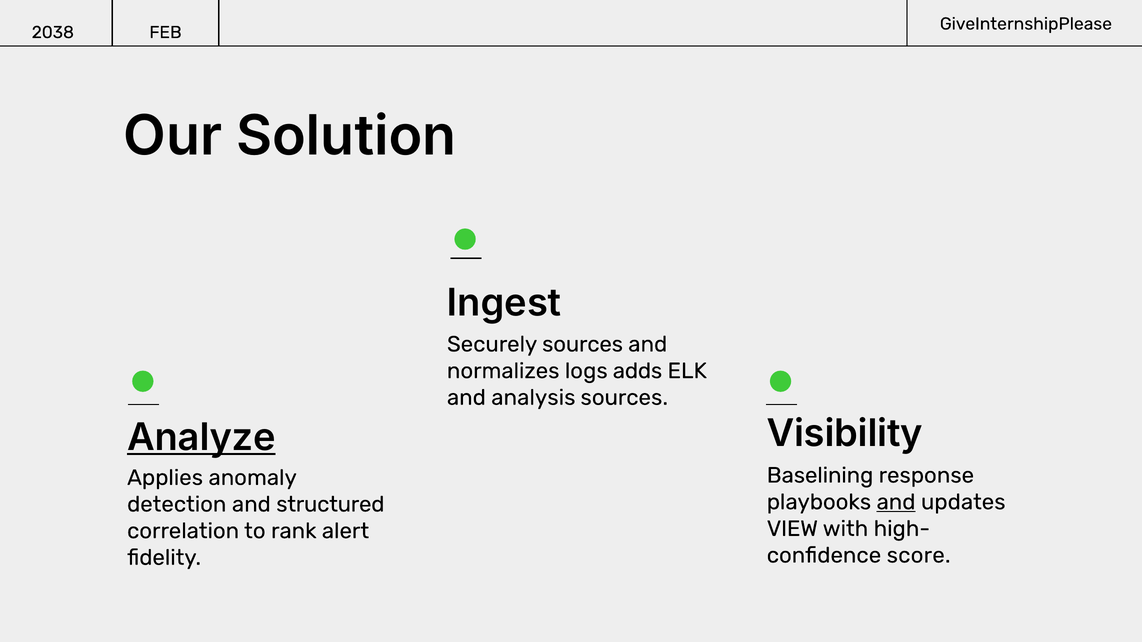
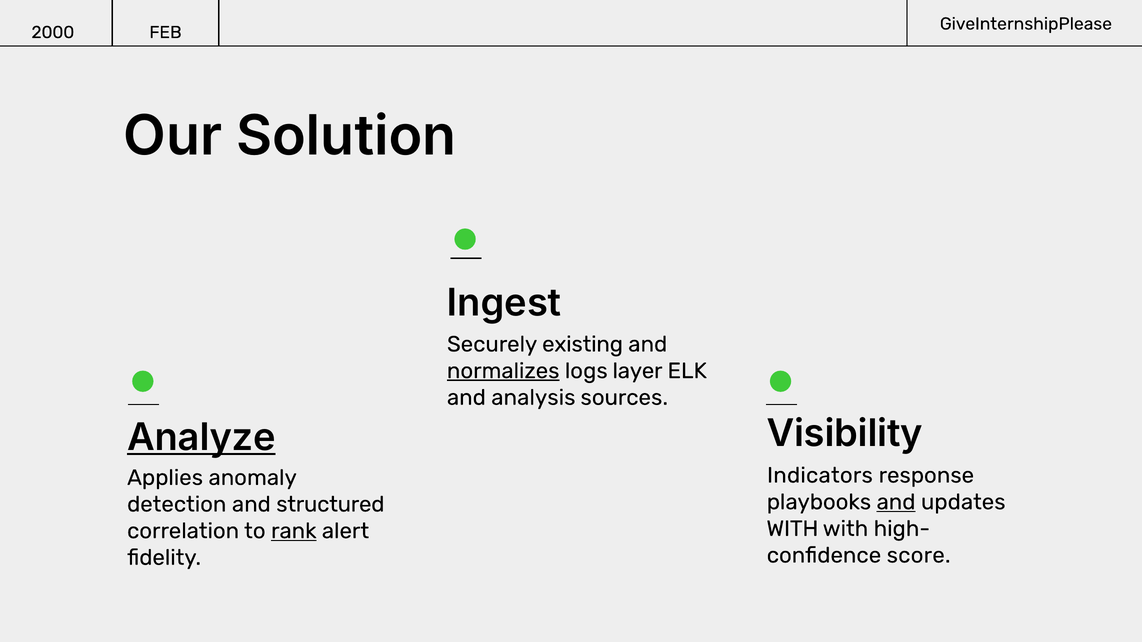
2038: 2038 -> 2000 (53, 32)
Securely sources: sources -> existing (583, 344)
normalizes underline: none -> present (503, 371)
adds: adds -> layer (638, 371)
Baselining: Baselining -> Indicators (820, 476)
VIEW: VIEW -> WITH (792, 529)
rank underline: none -> present (294, 531)
